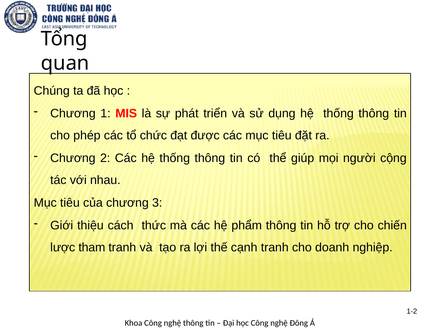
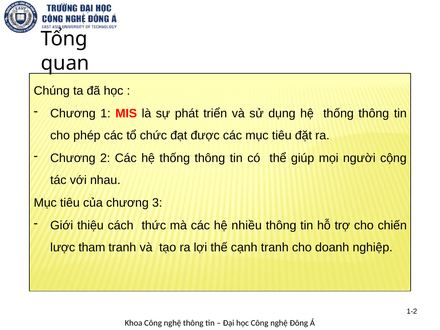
phẩm: phẩm -> nhiều (247, 225)
